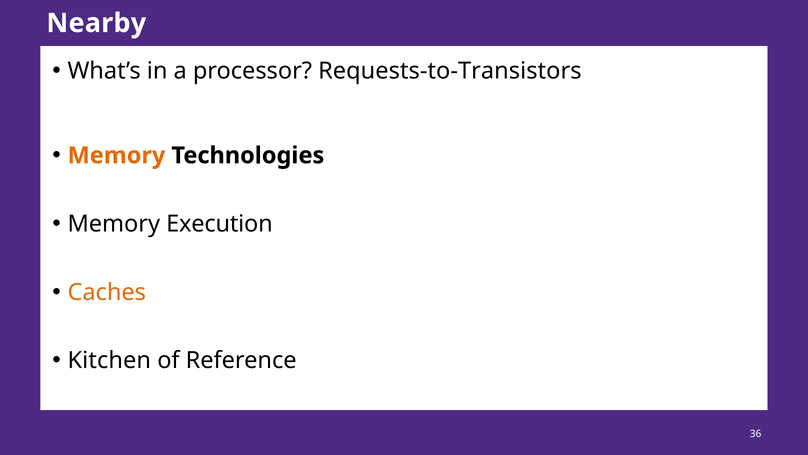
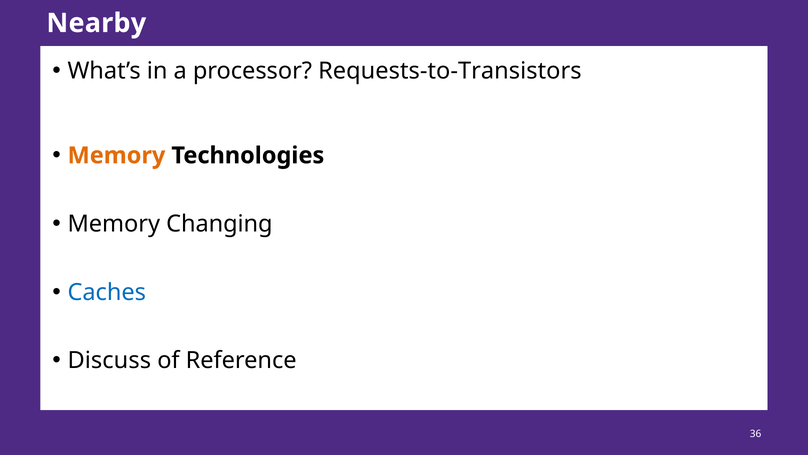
Execution: Execution -> Changing (219, 224)
Caches colour: orange -> blue (107, 292)
Kitchen: Kitchen -> Discuss (109, 360)
